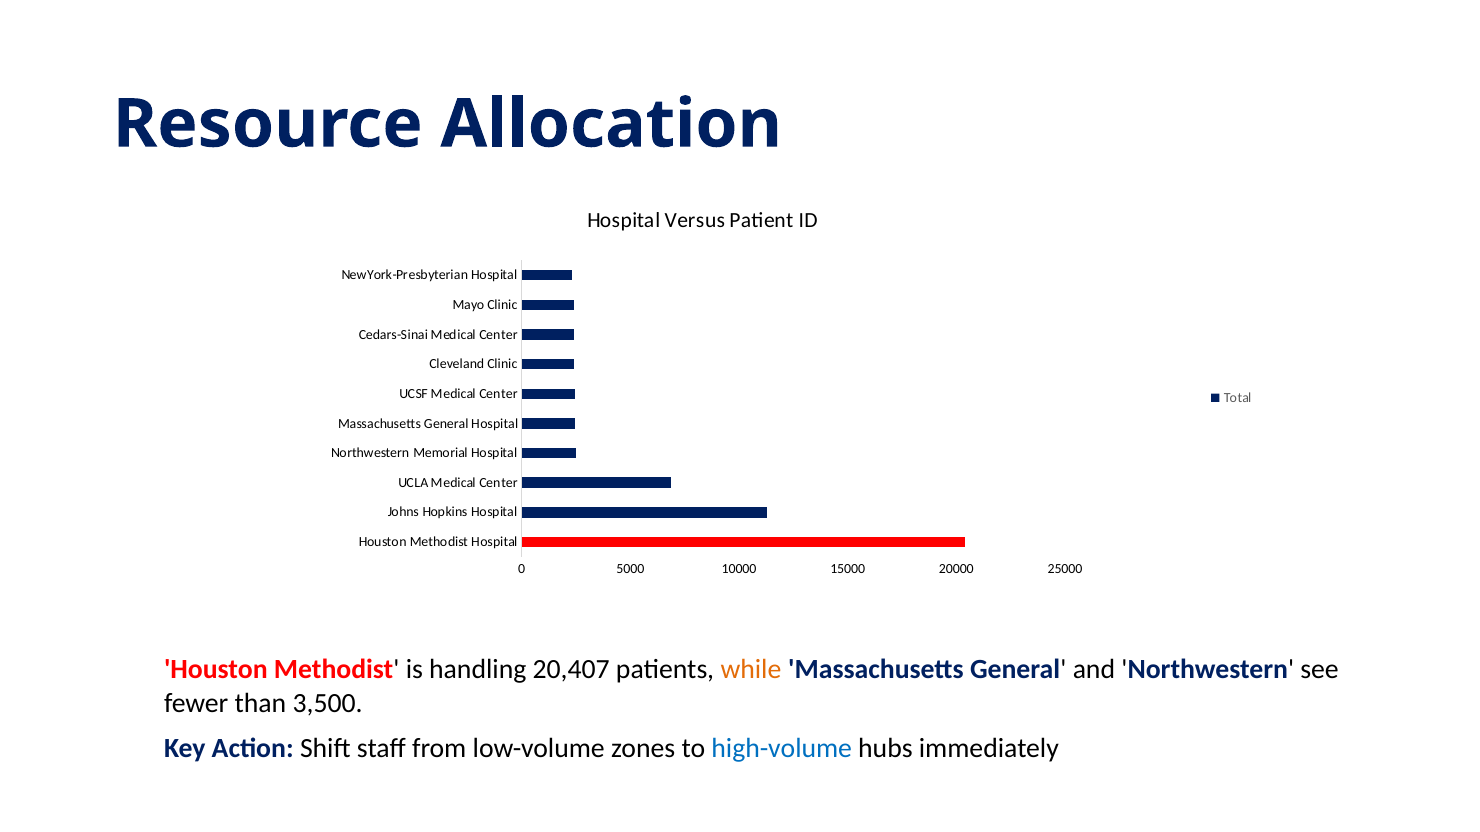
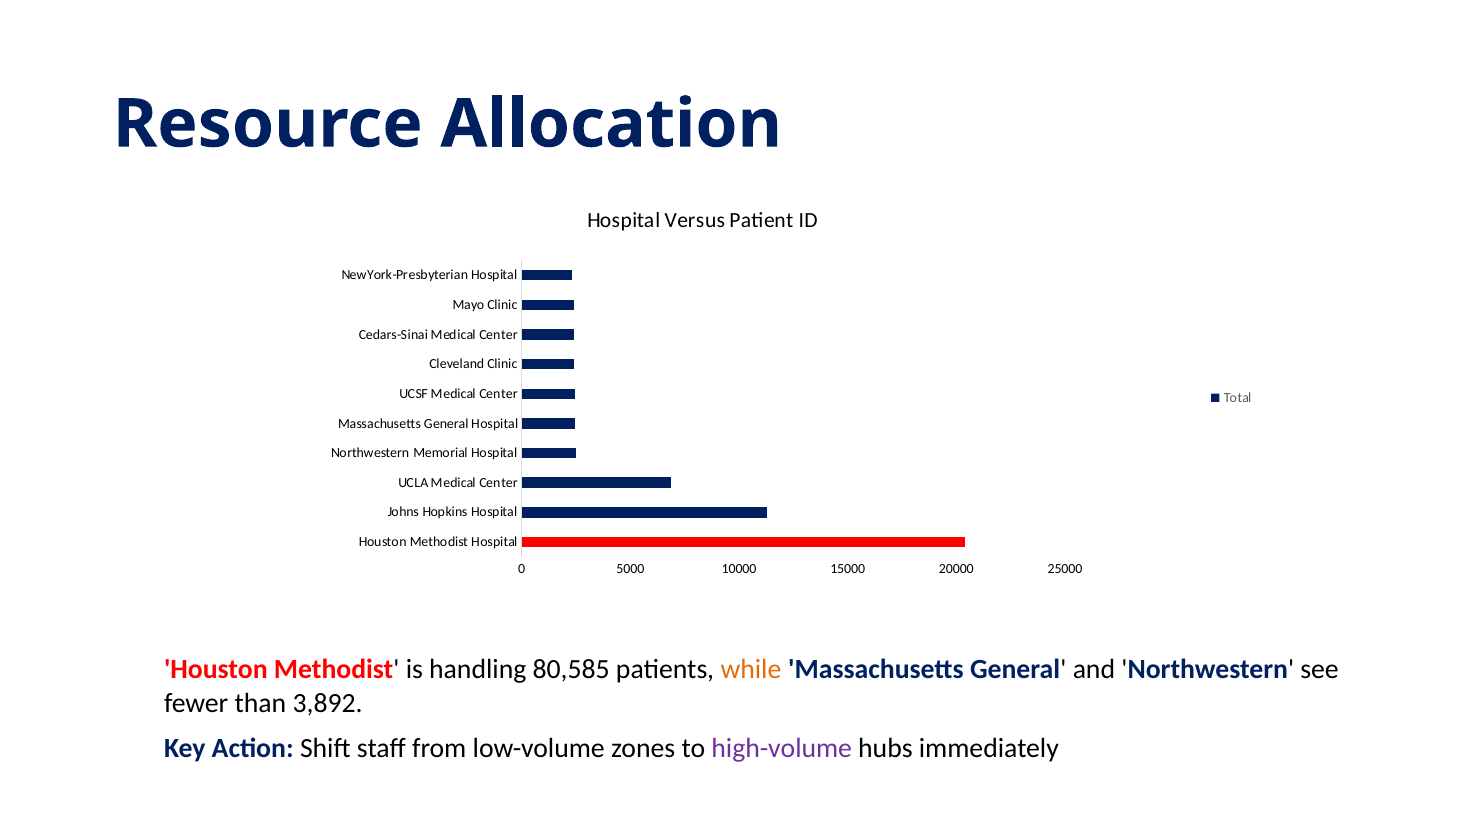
20,407: 20,407 -> 80,585 (571, 670)
3,500: 3,500 -> 3,892 (328, 703)
high-volume colour: blue -> purple (782, 749)
